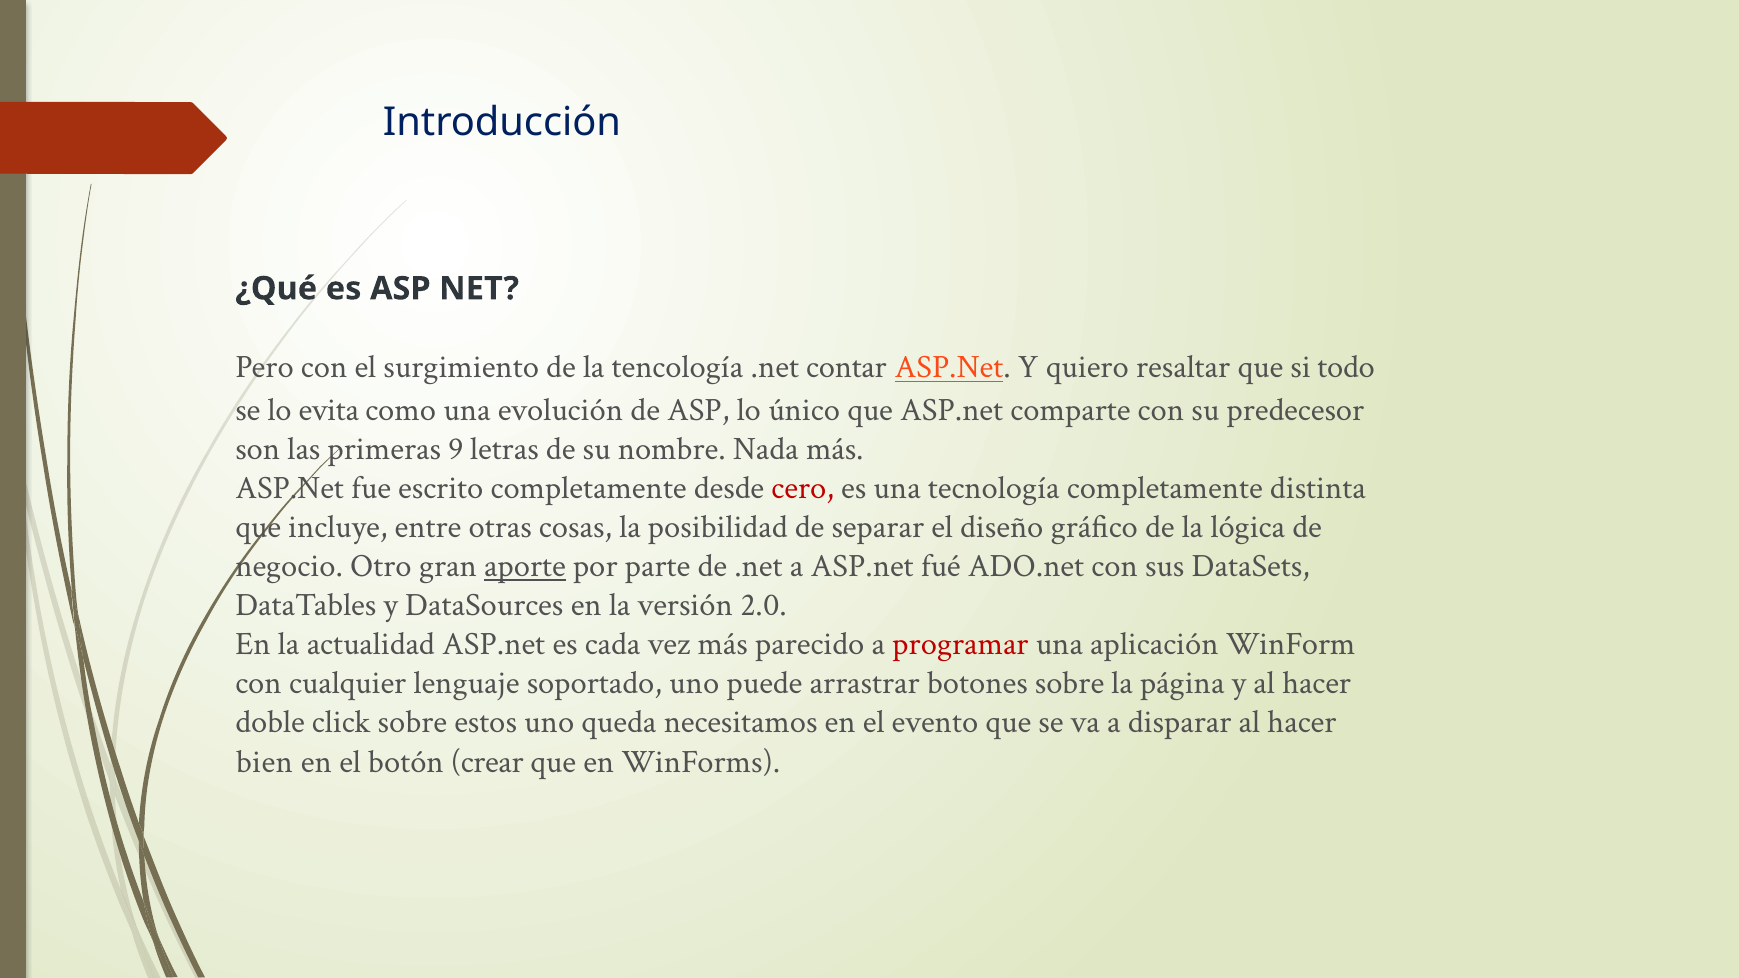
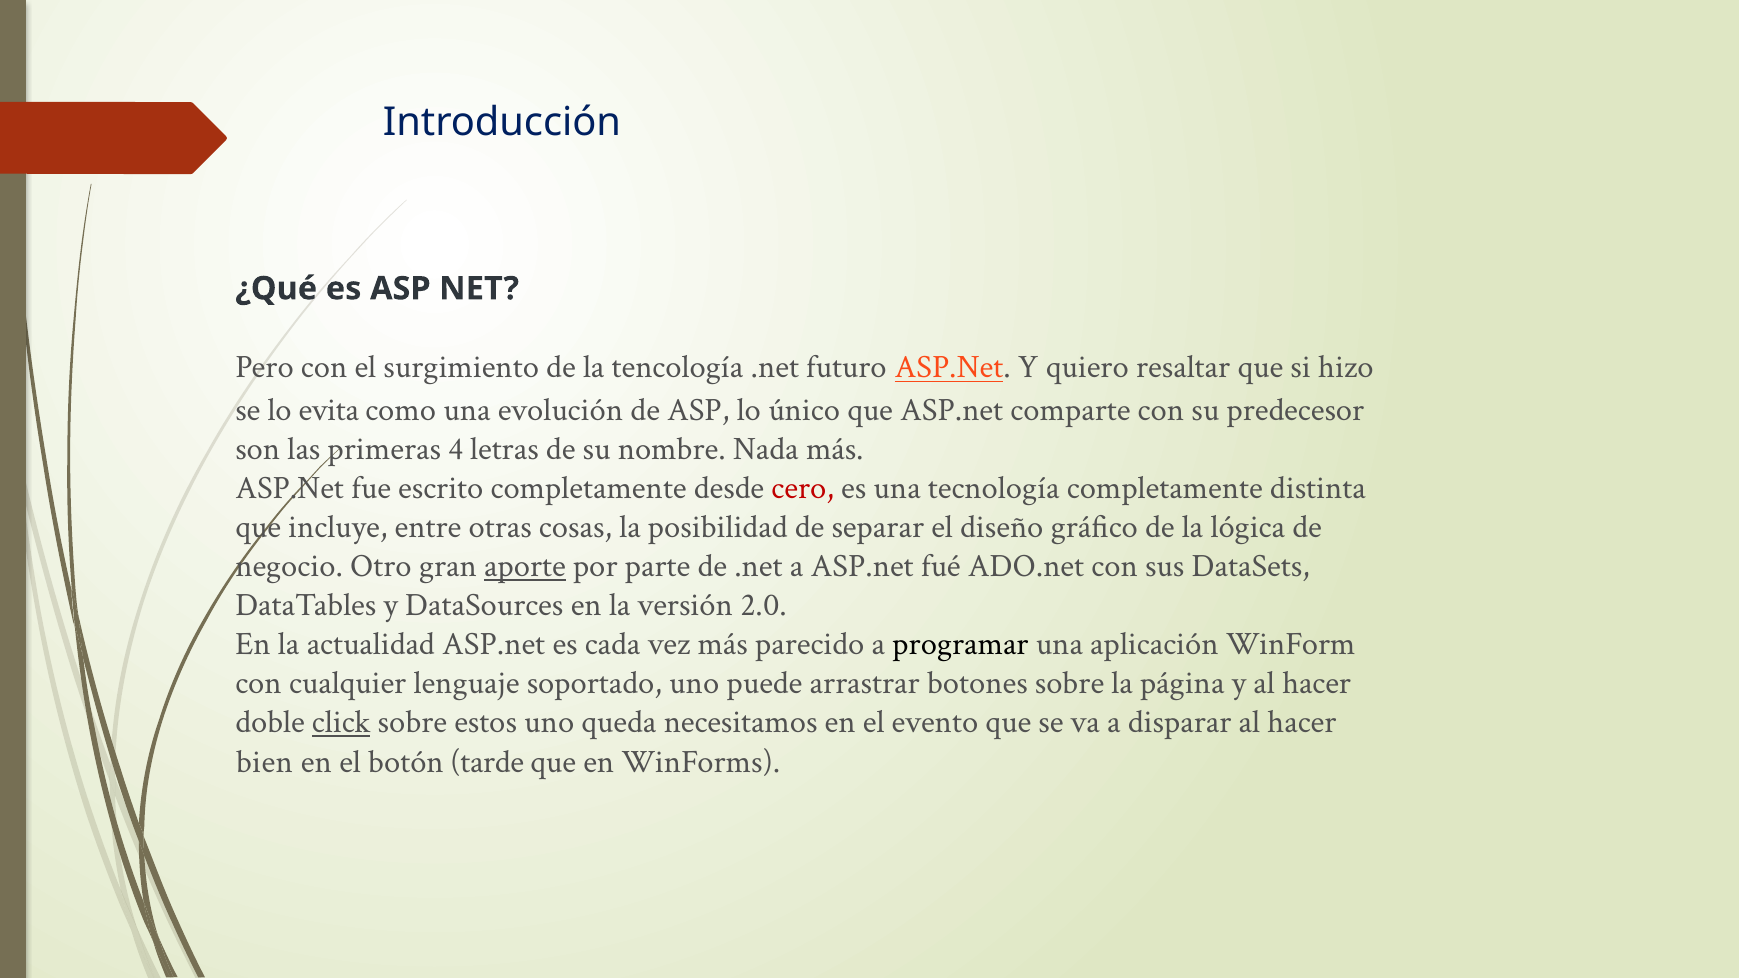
contar: contar -> futuro (846, 367)
todo: todo -> hizo (1346, 367)
9: 9 -> 4 (456, 448)
programar colour: red -> black (961, 644)
click underline: none -> present (341, 722)
crear: crear -> tarde (487, 761)
